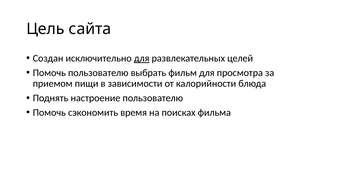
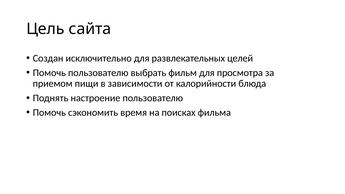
для underline: present -> none (142, 58)
